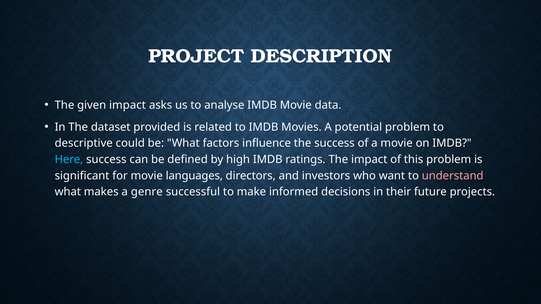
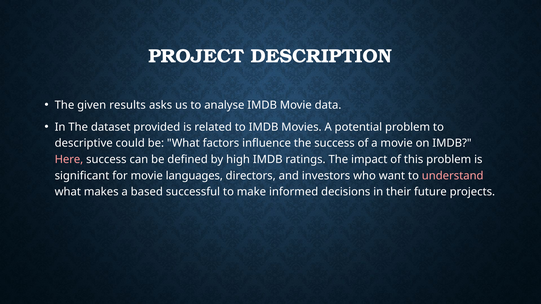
given impact: impact -> results (128, 105)
Here colour: light blue -> pink (69, 160)
genre: genre -> based (147, 192)
